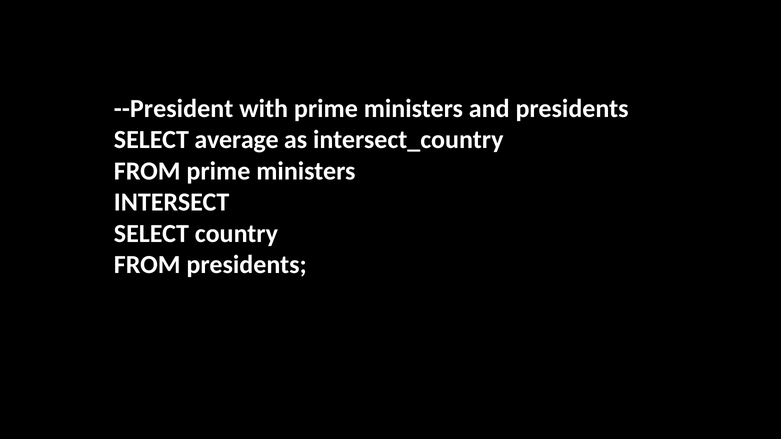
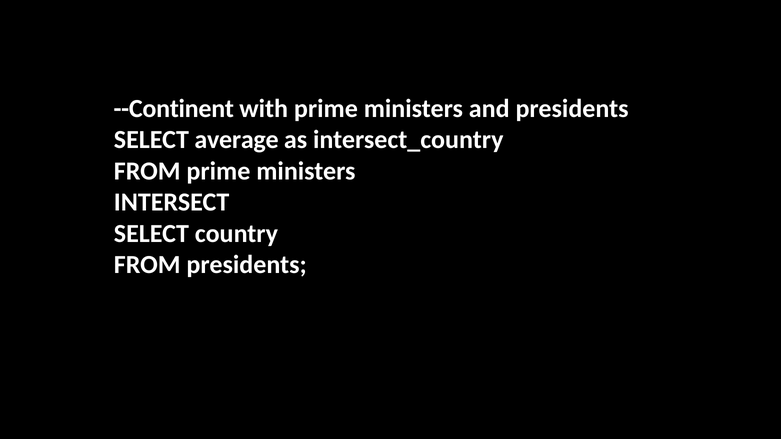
--President: --President -> --Continent (174, 109)
